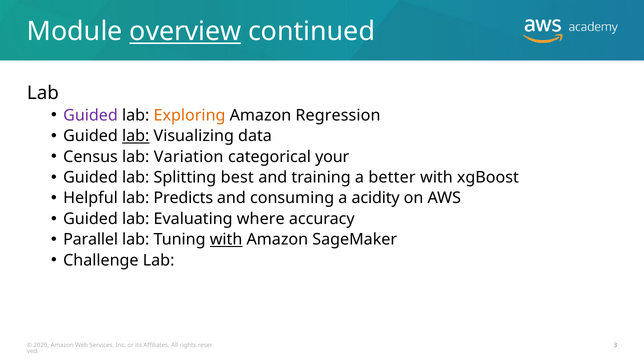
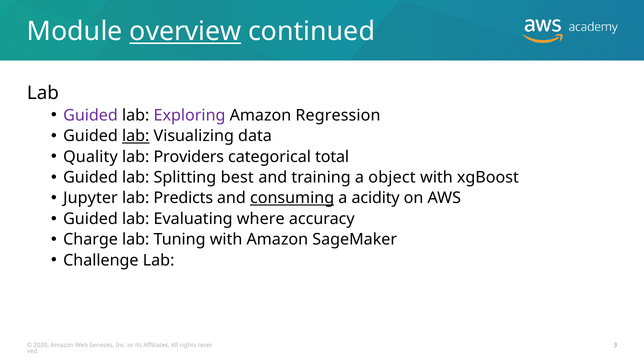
Exploring colour: orange -> purple (190, 115)
Census: Census -> Quality (90, 157)
Variation: Variation -> Providers (189, 157)
your: your -> total (332, 157)
better: better -> object (392, 178)
Helpful: Helpful -> Jupyter (90, 198)
consuming underline: none -> present (292, 198)
Parallel: Parallel -> Charge (91, 240)
with underline: present -> none (226, 240)
